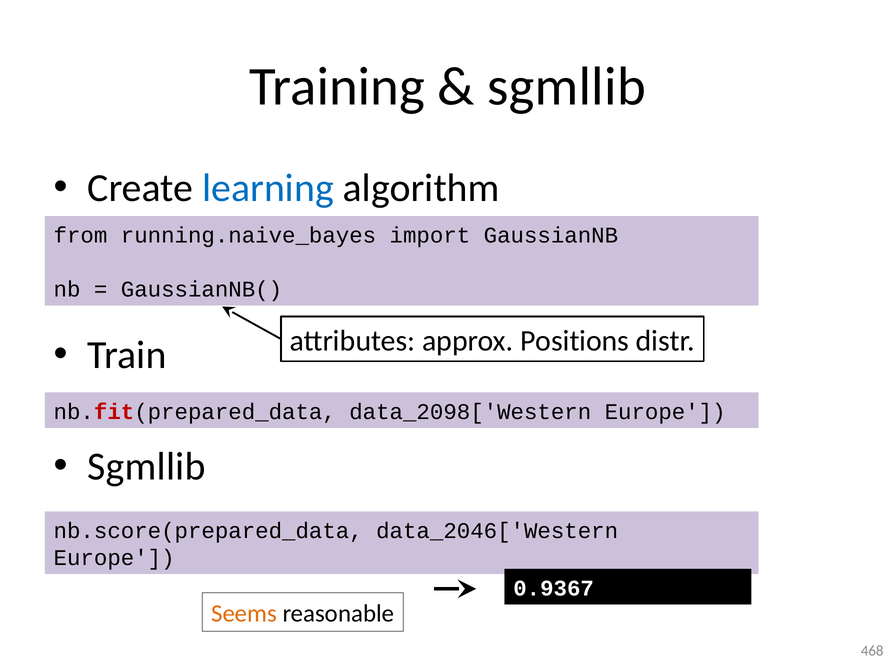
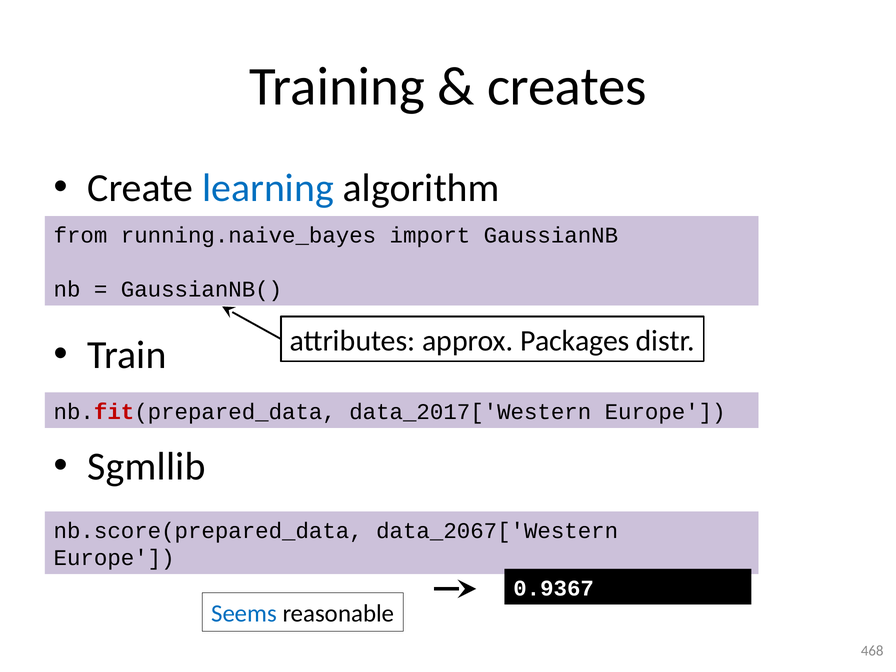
sgmllib: sgmllib -> creates (567, 87)
Positions: Positions -> Packages (575, 341)
data_2098['Western: data_2098['Western -> data_2017['Western (470, 412)
data_2046['Western: data_2046['Western -> data_2067['Western (497, 531)
Seems colour: orange -> blue (244, 614)
